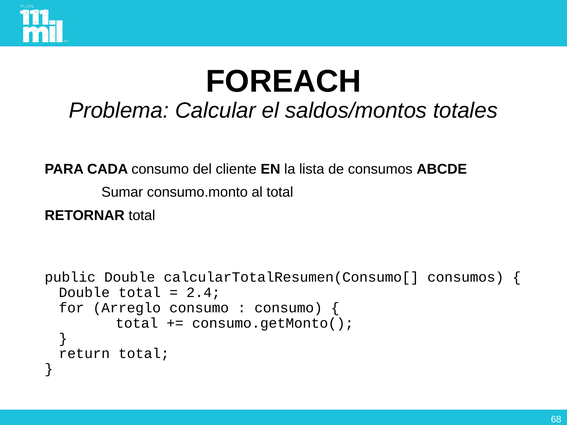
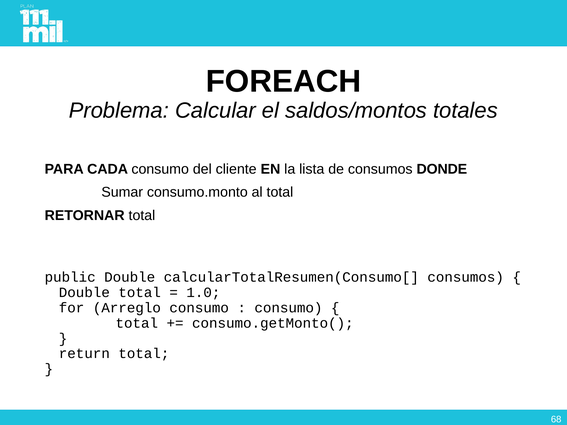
ABCDE: ABCDE -> DONDE (442, 169)
2.4: 2.4 -> 1.0 (203, 293)
